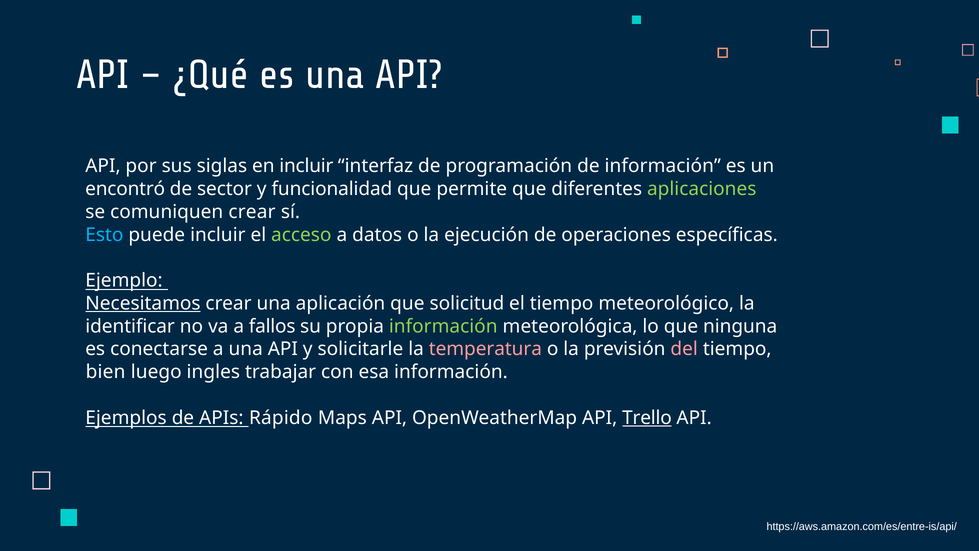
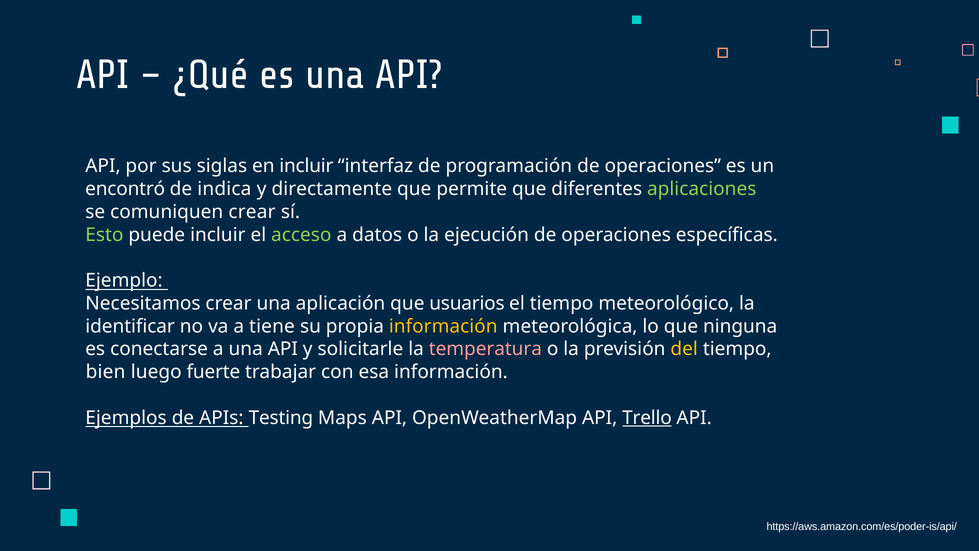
programación de información: información -> operaciones (663, 166)
sector: sector -> indica (224, 189)
funcionalidad: funcionalidad -> directamente (332, 189)
Esto colour: light blue -> light green (104, 235)
Necesitamos underline: present -> none (143, 303)
solicitud: solicitud -> usuarios (467, 303)
fallos: fallos -> tiene (272, 326)
información colour: light green -> yellow (443, 326)
del colour: pink -> yellow (684, 349)
ingles: ingles -> fuerte (213, 372)
Rápido: Rápido -> Testing (281, 418)
https://aws.amazon.com/es/entre-is/api/: https://aws.amazon.com/es/entre-is/api/ -> https://aws.amazon.com/es/poder-is/api/ (862, 526)
